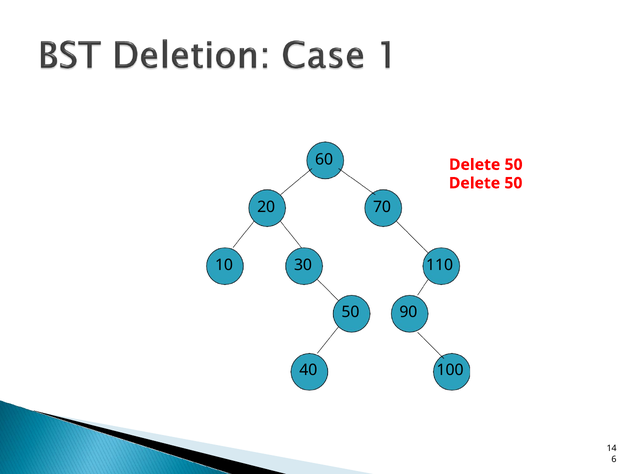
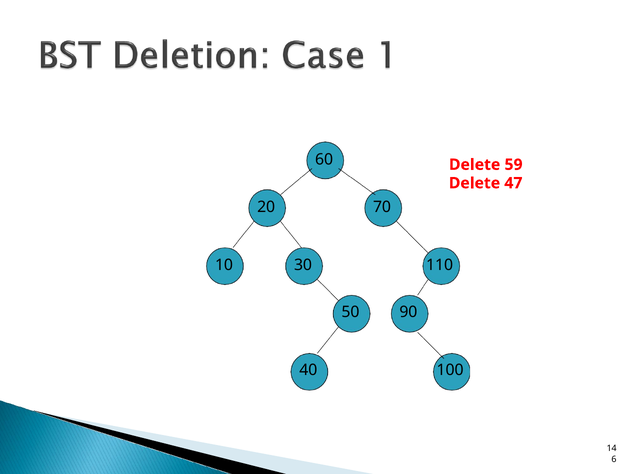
50: 50 -> 59 (514, 165)
50: 50 -> 47 (513, 183)
